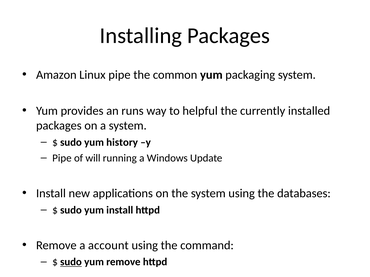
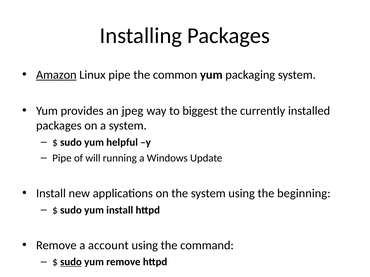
Amazon underline: none -> present (56, 75)
runs: runs -> jpeg (132, 111)
helpful: helpful -> biggest (200, 111)
history: history -> helpful (122, 143)
databases: databases -> beginning (304, 194)
